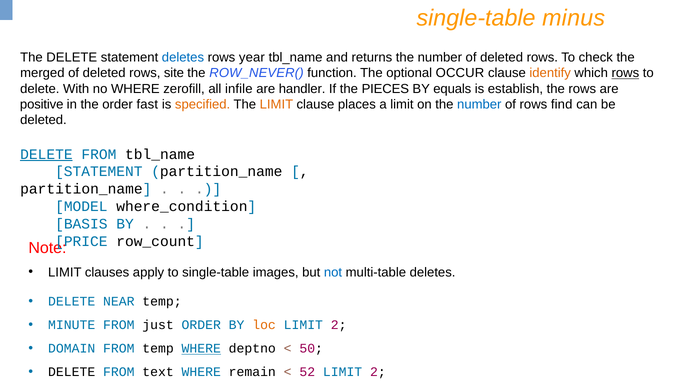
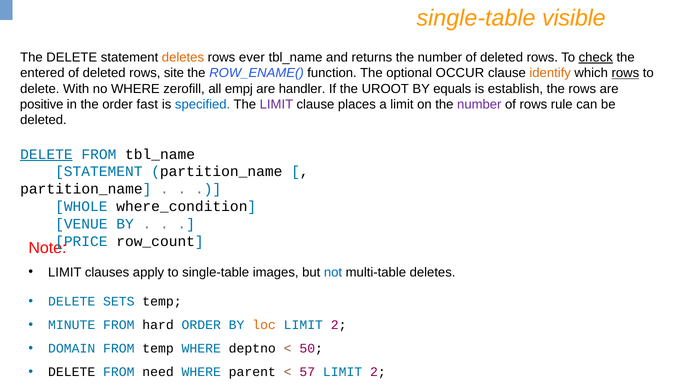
minus: minus -> visible (574, 18)
deletes colour: blue -> orange (183, 58)
year: year -> ever (252, 58)
check underline: none -> present (596, 58)
merged: merged -> entered (42, 73)
ROW_NEVER(: ROW_NEVER( -> ROW_ENAME( (257, 73)
infile: infile -> empj (239, 89)
PIECES: PIECES -> UROOT (385, 89)
specified colour: orange -> blue (203, 105)
LIMIT colour: orange -> purple (276, 105)
number colour: blue -> purple (479, 105)
find: find -> rule (562, 105)
MODEL: MODEL -> WHOLE (81, 207)
BASIS: BASIS -> VENUE (81, 224)
NEAR: NEAR -> SETS (119, 302)
just: just -> hard (158, 326)
WHERE underline: present -> none (201, 349)
text: text -> need (158, 373)
remain: remain -> parent (252, 373)
52: 52 -> 57 (307, 373)
